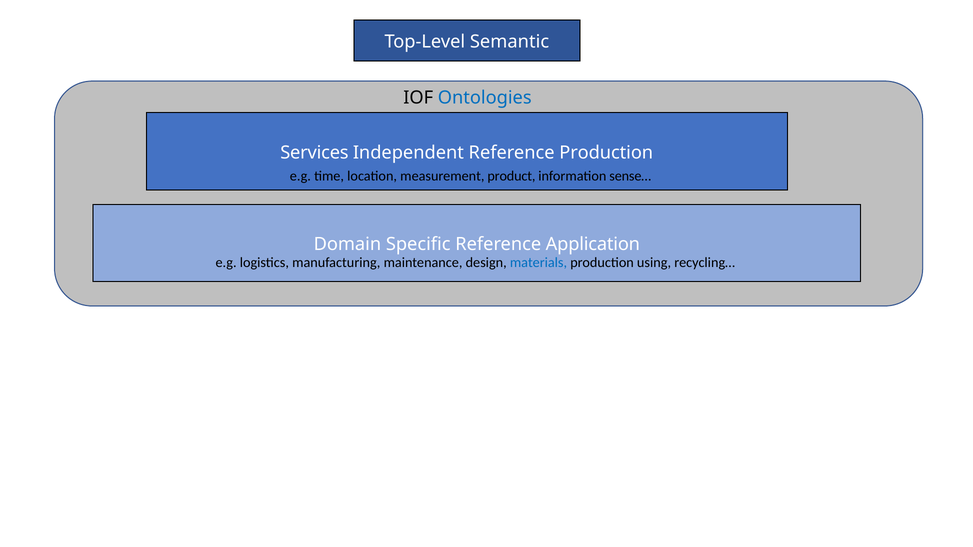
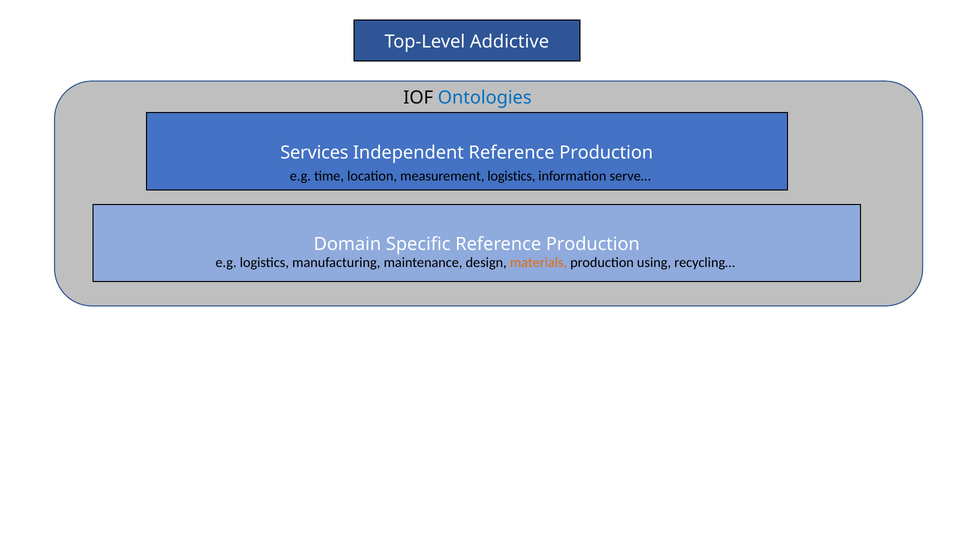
Semantic: Semantic -> Addictive (510, 42)
measurement product: product -> logistics (511, 176)
sense…: sense… -> serve… (630, 176)
Specific Reference Application: Application -> Production (593, 244)
materials colour: blue -> orange (538, 263)
